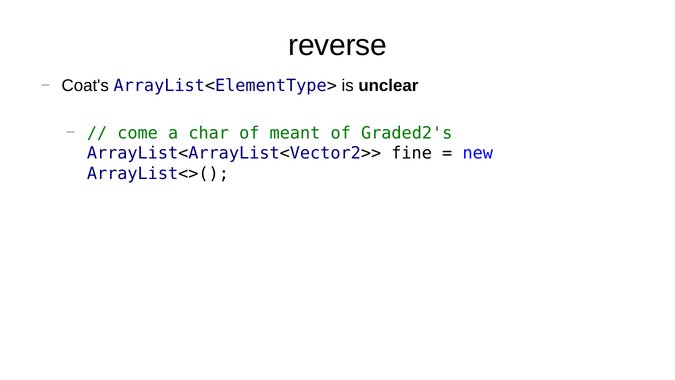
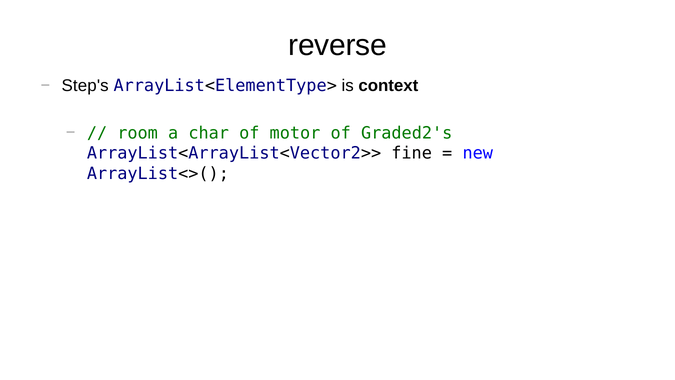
Coat's: Coat's -> Step's (85, 86)
unclear: unclear -> context (388, 86)
come: come -> room (138, 133)
meant: meant -> motor (295, 133)
